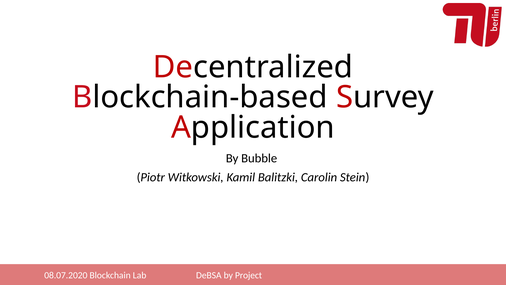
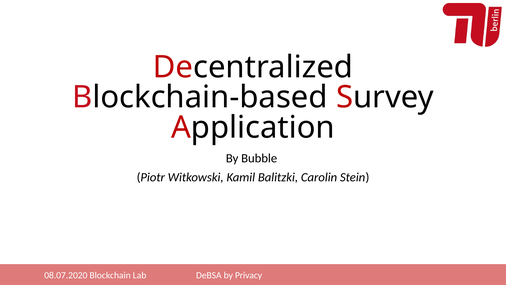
Project: Project -> Privacy (249, 275)
